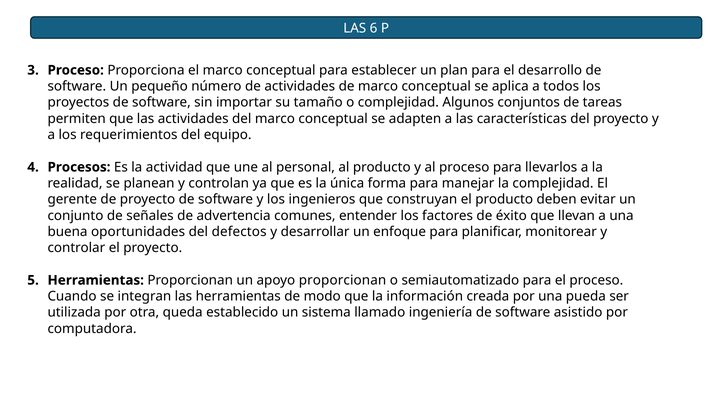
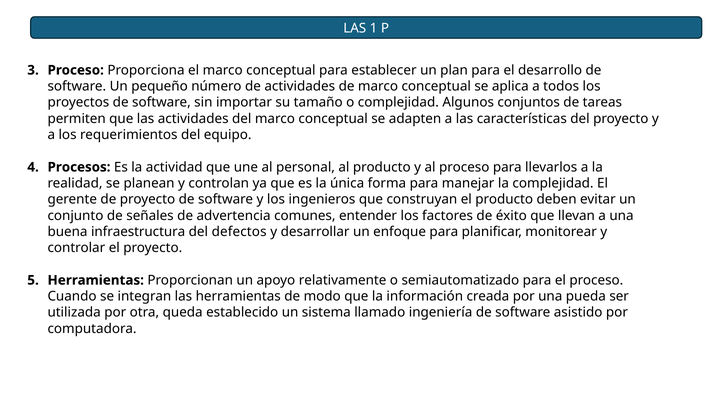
6: 6 -> 1 (374, 28)
oportunidades: oportunidades -> infraestructura (138, 232)
apoyo proporcionan: proporcionan -> relativamente (343, 280)
